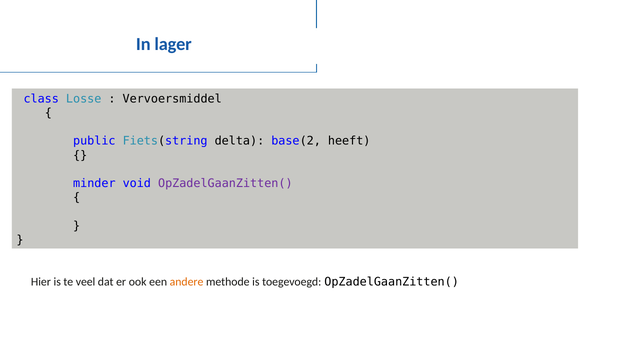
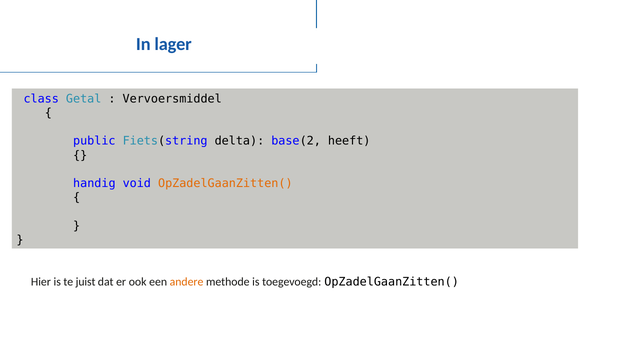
Losse: Losse -> Getal (84, 99)
minder: minder -> handig (94, 184)
OpZadelGaanZitten( colour: purple -> orange (225, 184)
veel: veel -> juist (86, 282)
